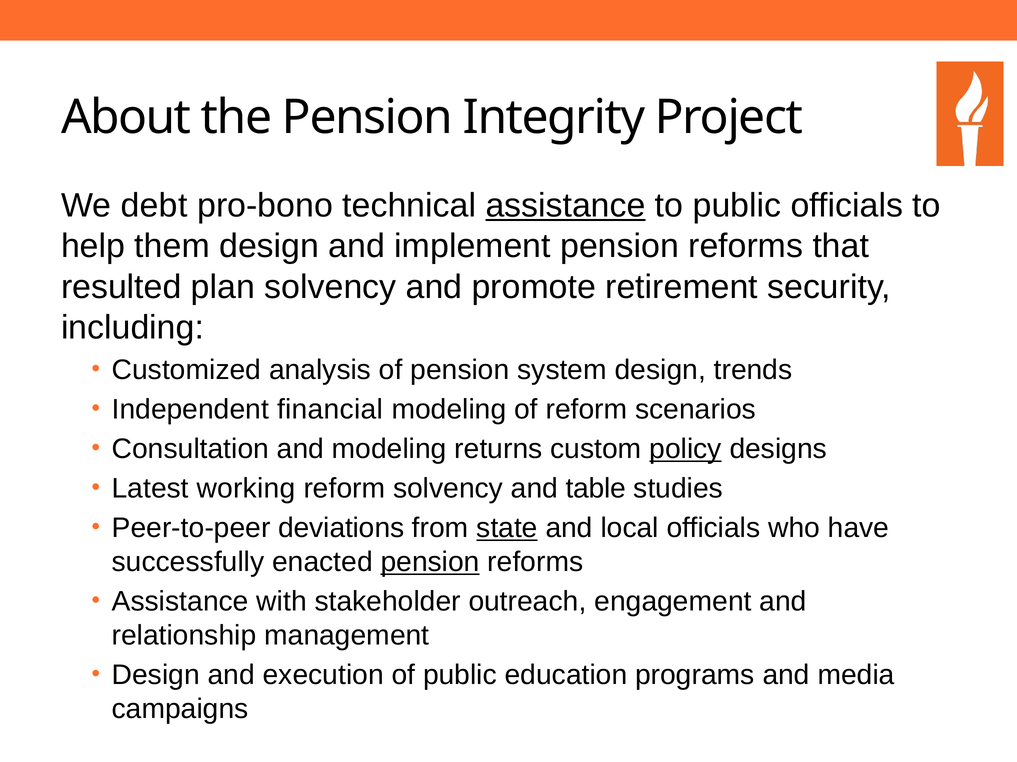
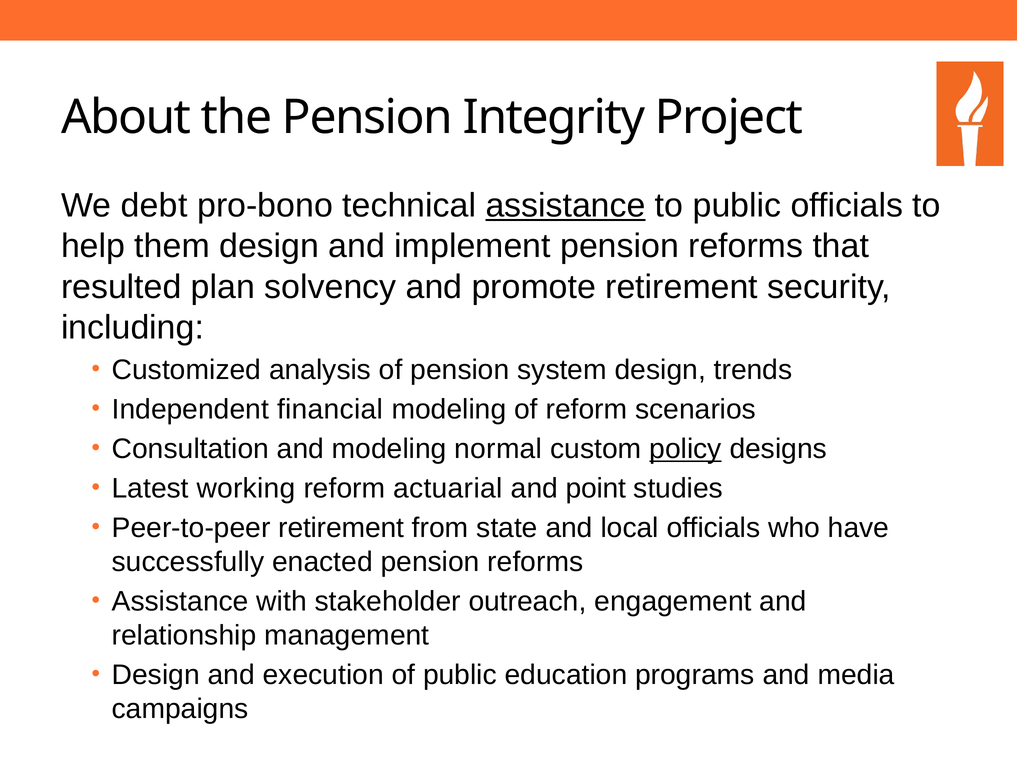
returns: returns -> normal (498, 449)
reform solvency: solvency -> actuarial (448, 489)
table: table -> point (596, 489)
Peer-to-peer deviations: deviations -> retirement (341, 529)
state underline: present -> none (507, 529)
pension underline: present -> none (430, 563)
